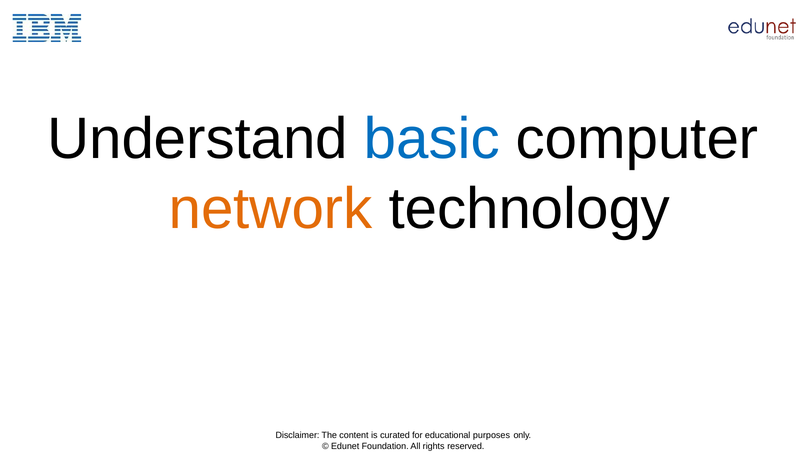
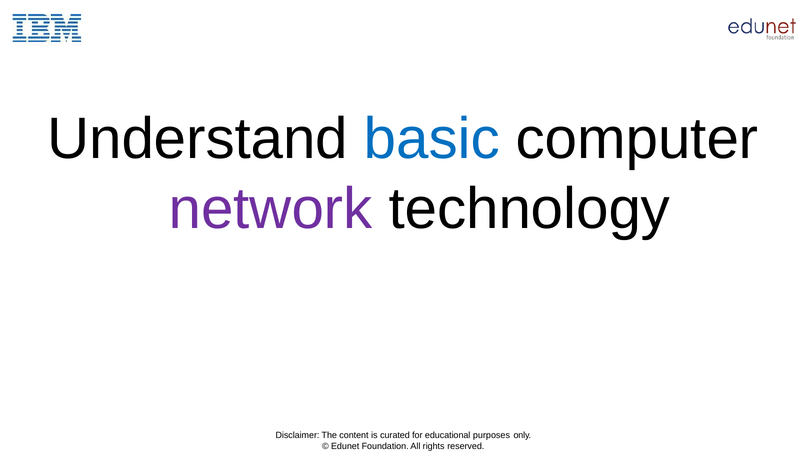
network colour: orange -> purple (271, 209)
